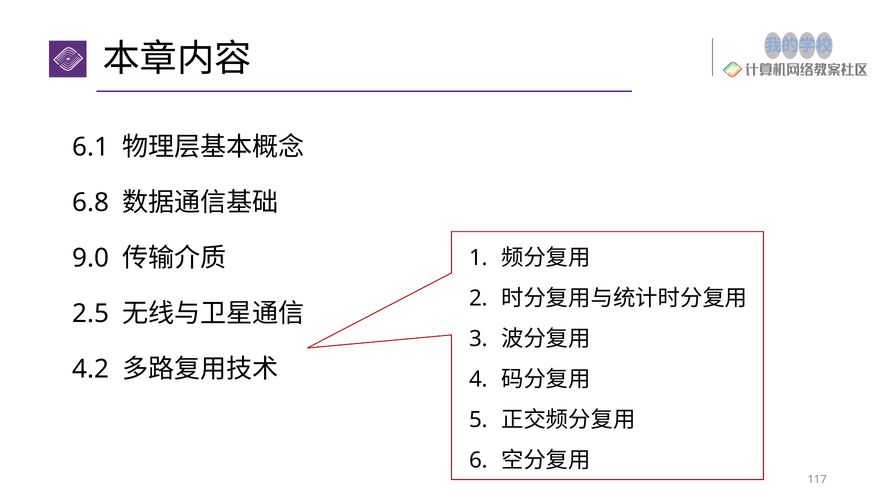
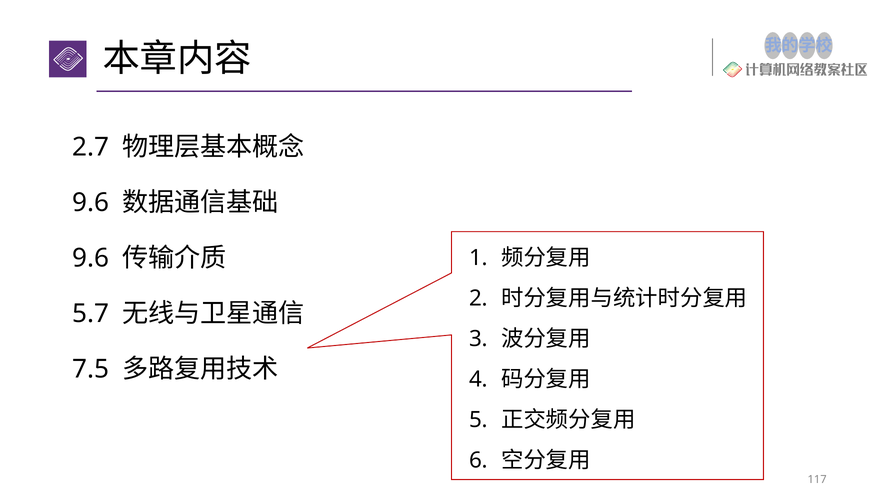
6.1: 6.1 -> 2.7 (91, 147)
6.8: 6.8 -> 9.6 (91, 203)
9.0: 9.0 -> 9.6 (91, 258)
2.5: 2.5 -> 5.7 (91, 314)
4.2: 4.2 -> 7.5 (91, 370)
